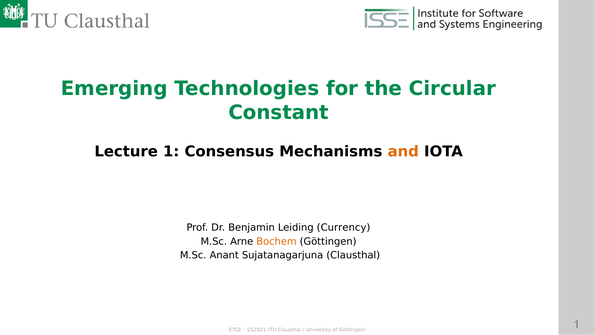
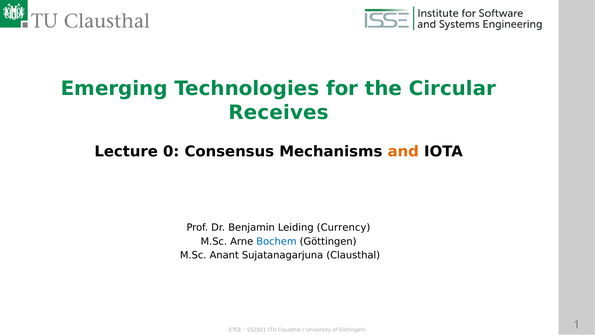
Constant: Constant -> Receives (278, 112)
Lecture 1: 1 -> 0 (171, 151)
Bochem colour: orange -> blue (276, 241)
